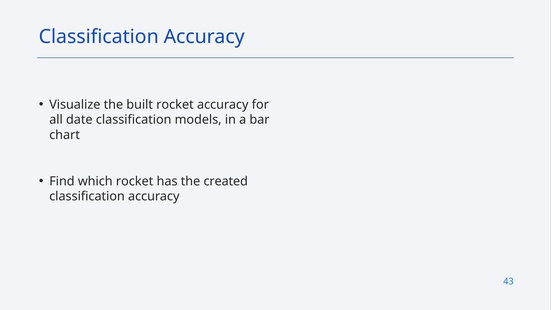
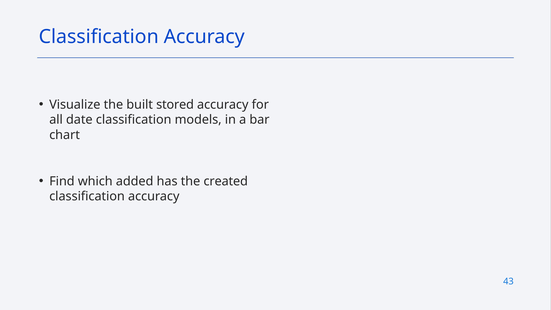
built rocket: rocket -> stored (175, 105)
which rocket: rocket -> added (135, 181)
